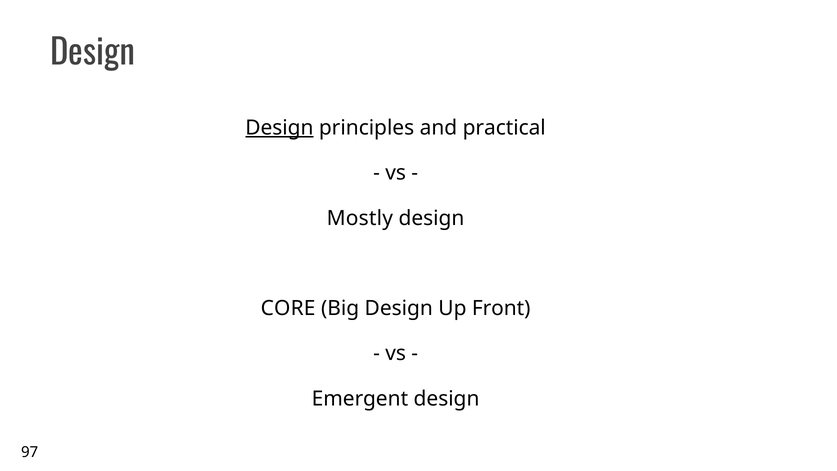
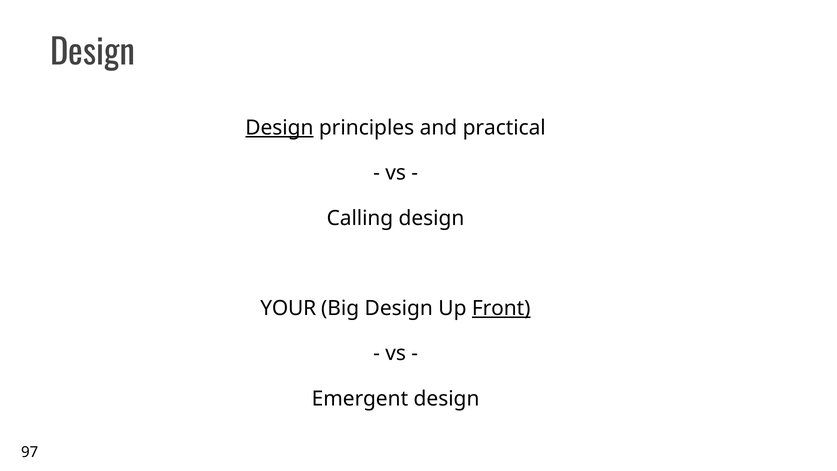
Mostly: Mostly -> Calling (360, 218)
CORE: CORE -> YOUR (288, 308)
Front underline: none -> present (501, 308)
